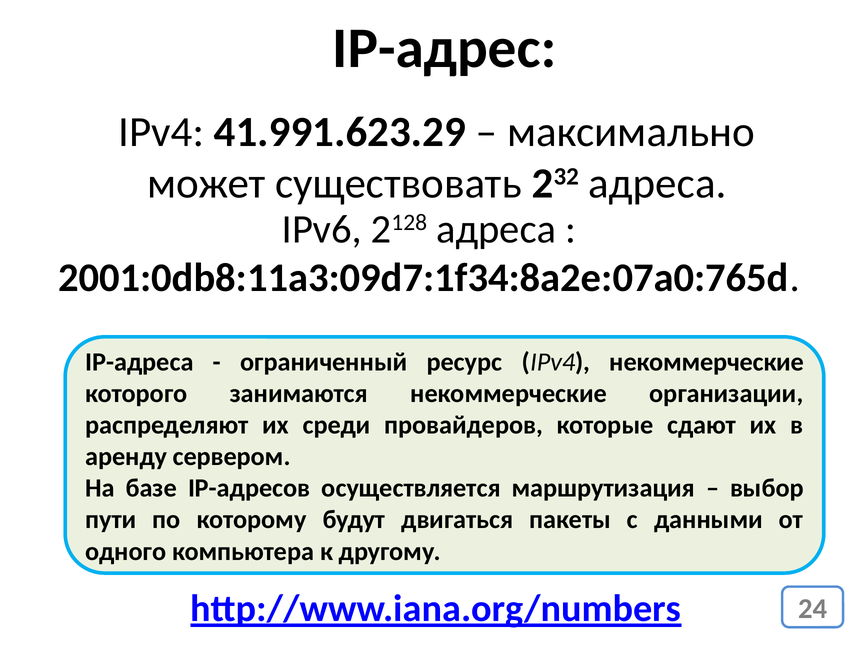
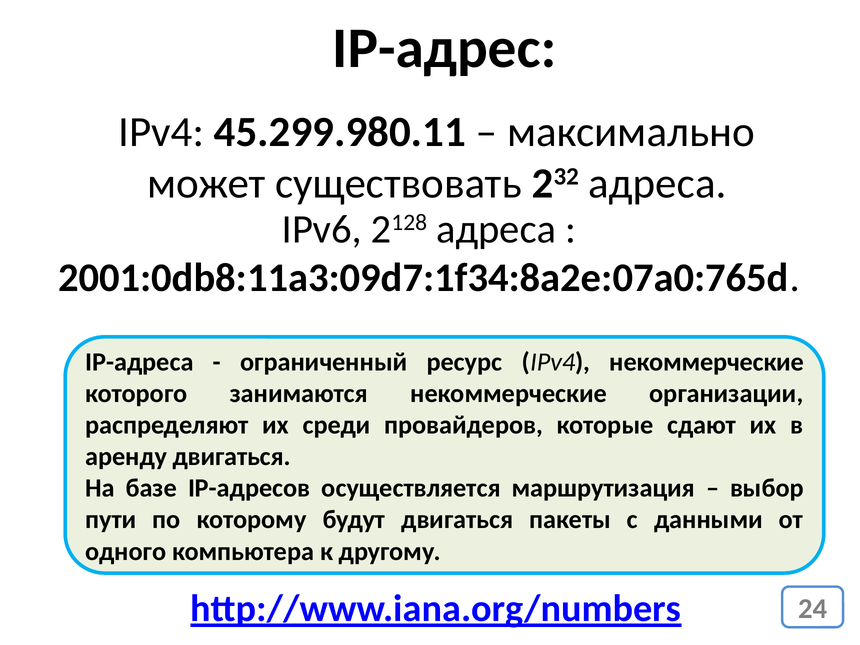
41.991.623.29: 41.991.623.29 -> 45.299.980.11 (340, 132)
аренду сервером: сервером -> двигаться (232, 457)
